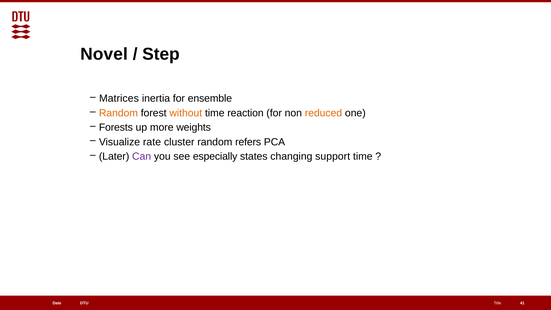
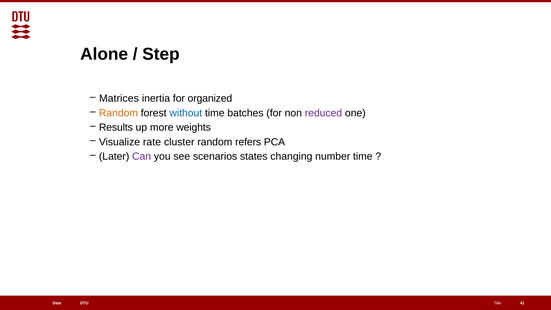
Novel: Novel -> Alone (104, 54)
ensemble: ensemble -> organized (210, 99)
without colour: orange -> blue (186, 113)
reaction: reaction -> batches (245, 113)
reduced colour: orange -> purple (323, 113)
Forests: Forests -> Results (116, 127)
especially: especially -> scenarios (215, 156)
support: support -> number (333, 156)
